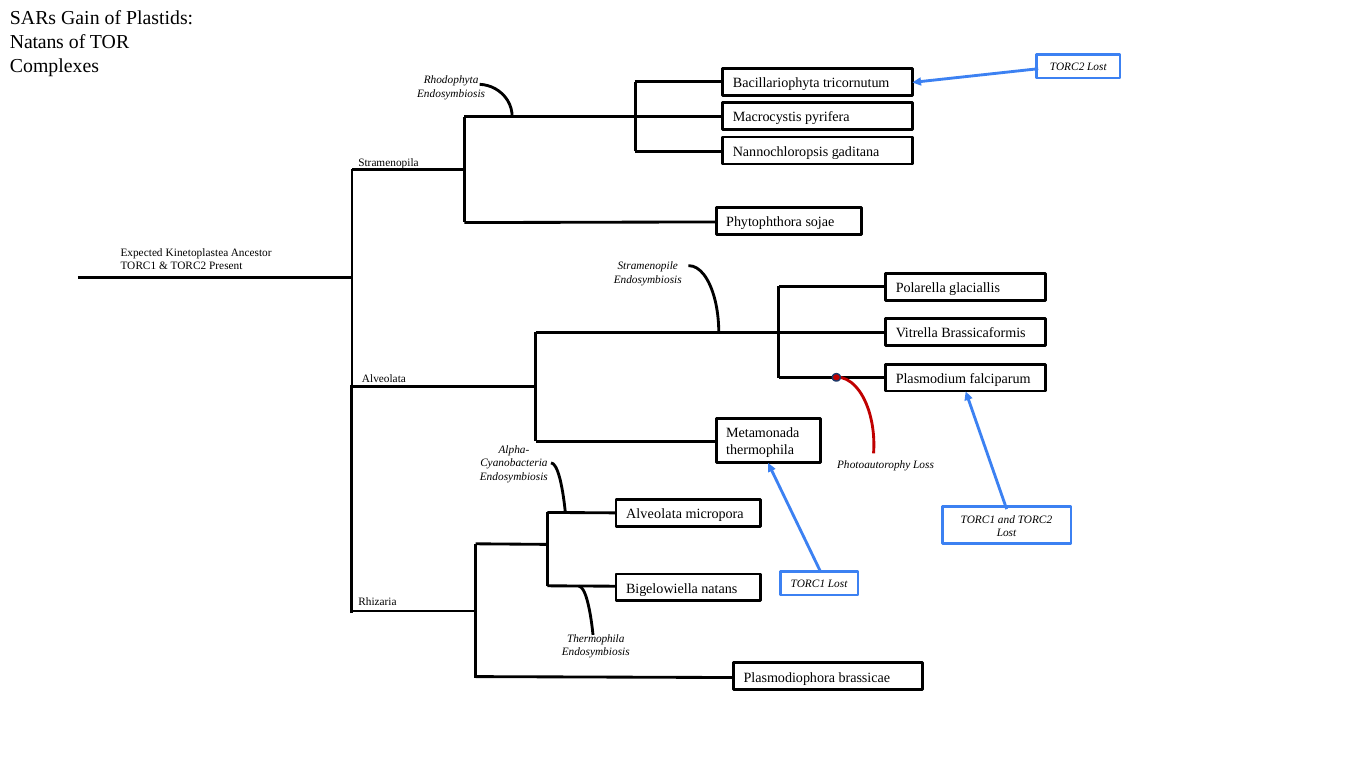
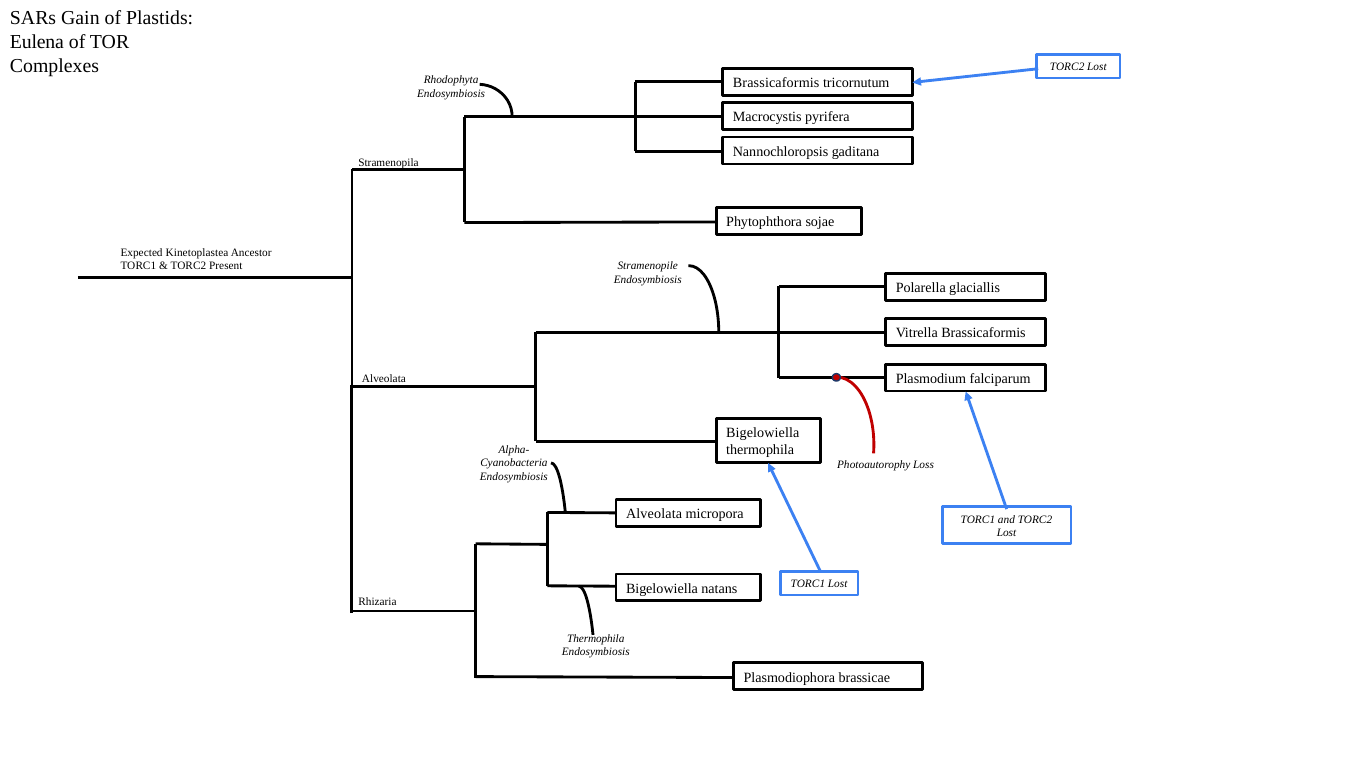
Natans: Natans -> Eulena (37, 42)
Bacillariophyta: Bacillariophyta -> Brassicaformis (776, 83)
Metamonada: Metamonada -> Bigelowiella (763, 433)
